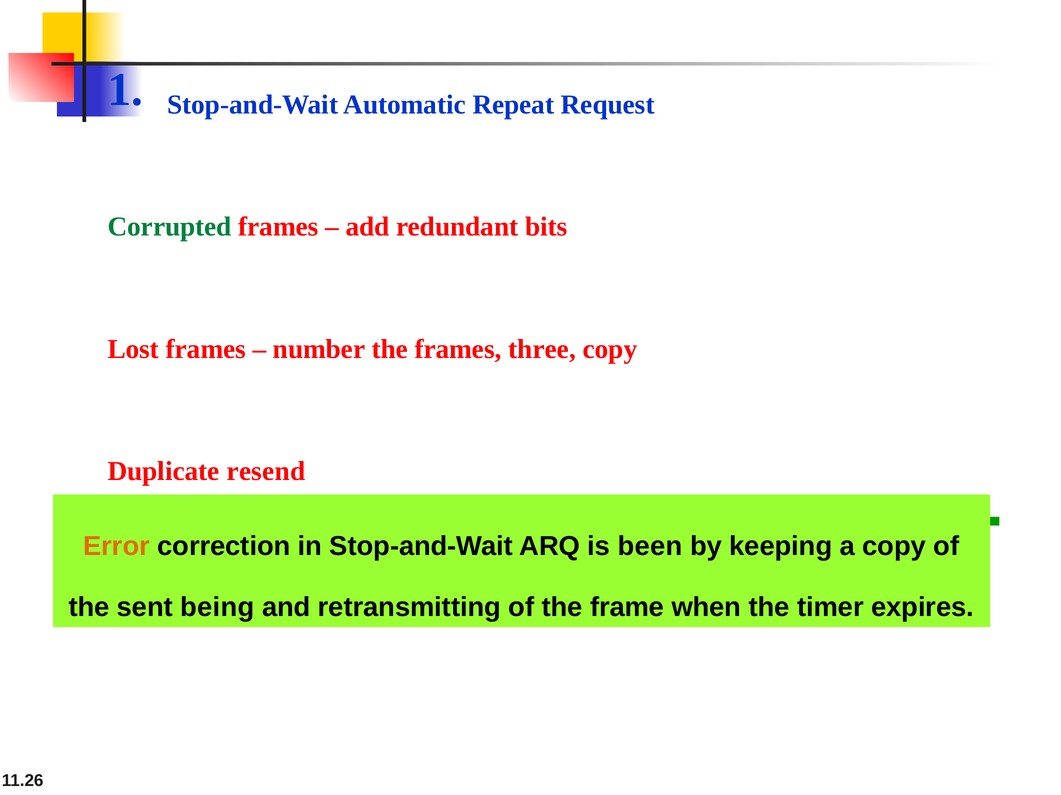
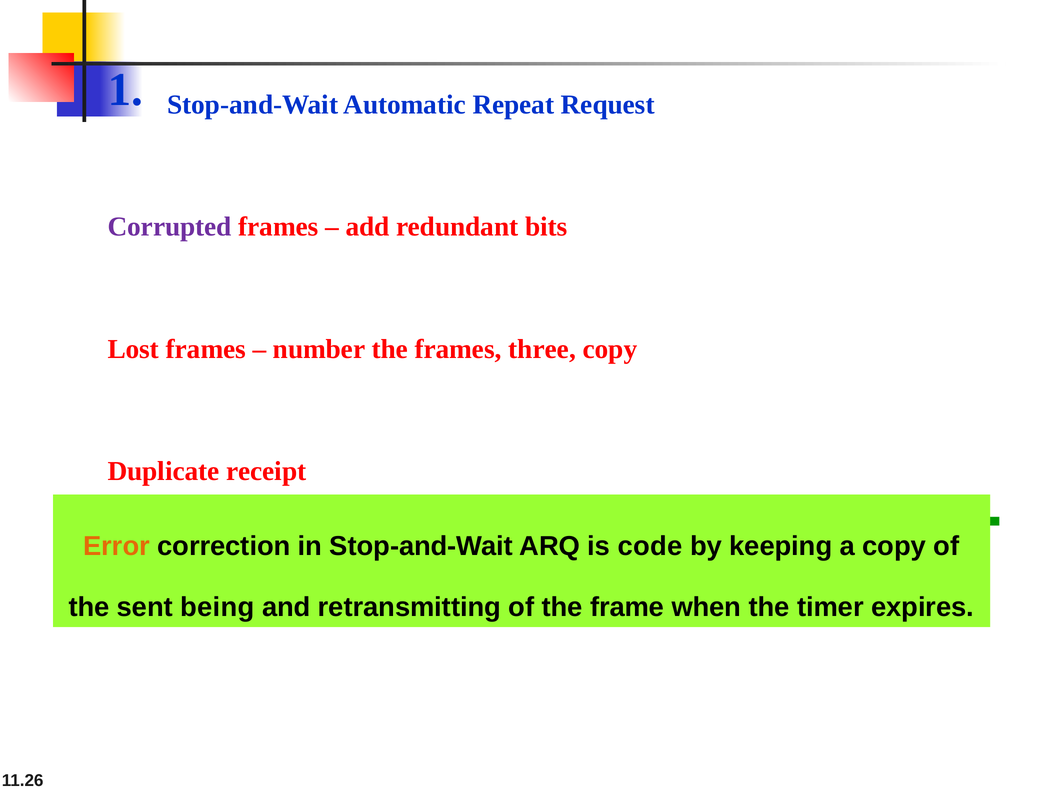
Corrupted colour: green -> purple (170, 227)
resend: resend -> receipt (266, 471)
been: been -> code (650, 547)
